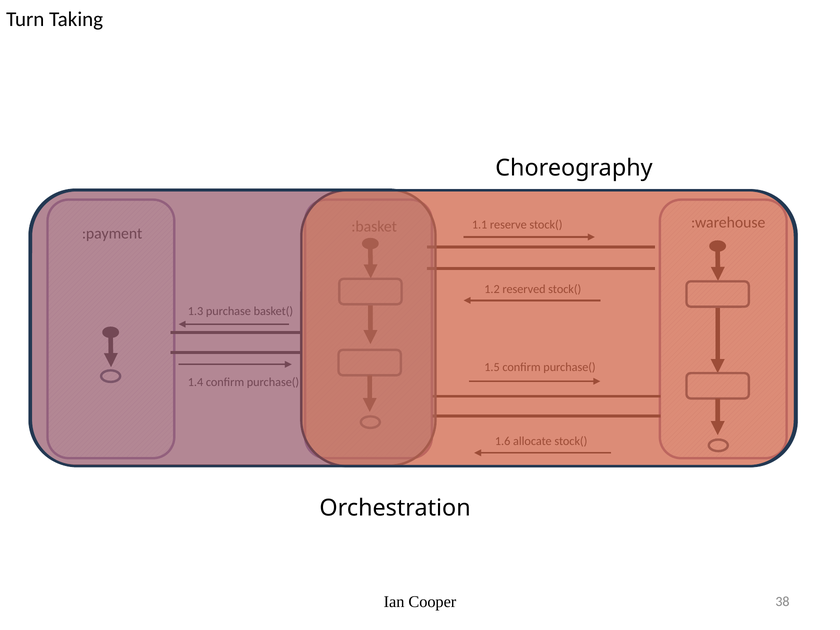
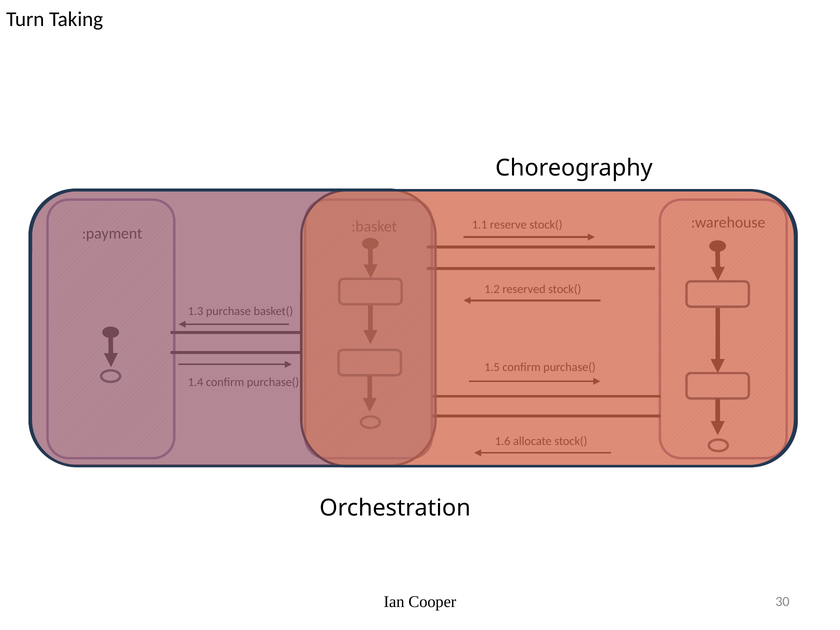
38: 38 -> 30 (783, 602)
